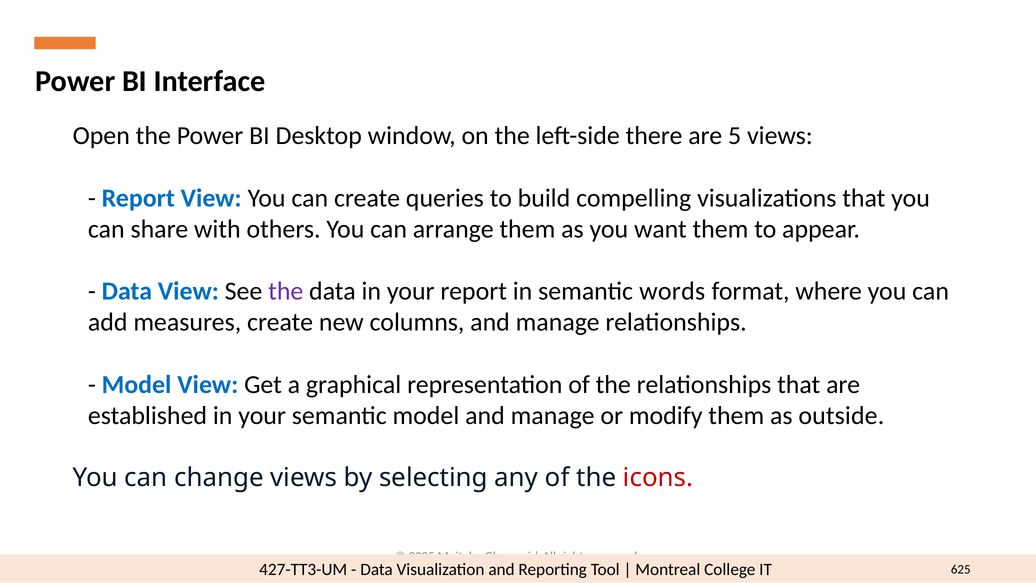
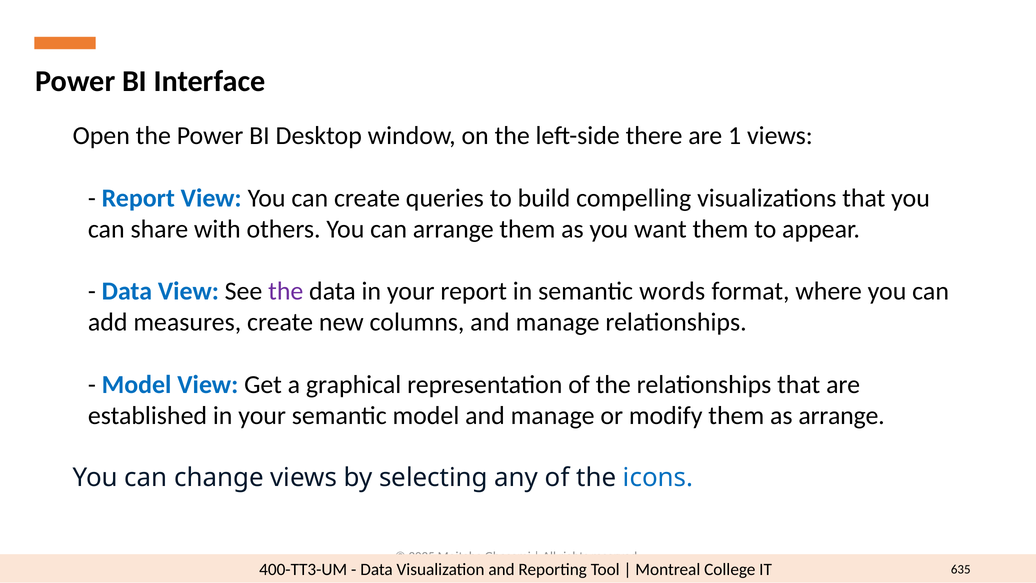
5: 5 -> 1 (735, 136)
as outside: outside -> arrange (842, 415)
icons colour: red -> blue (658, 478)
427-TT3-UM: 427-TT3-UM -> 400-TT3-UM (303, 569)
625: 625 -> 635 (961, 569)
